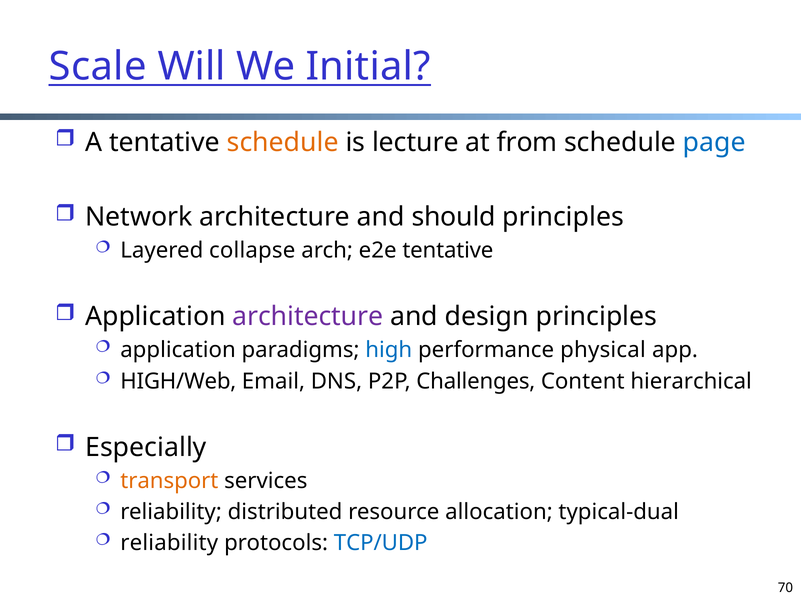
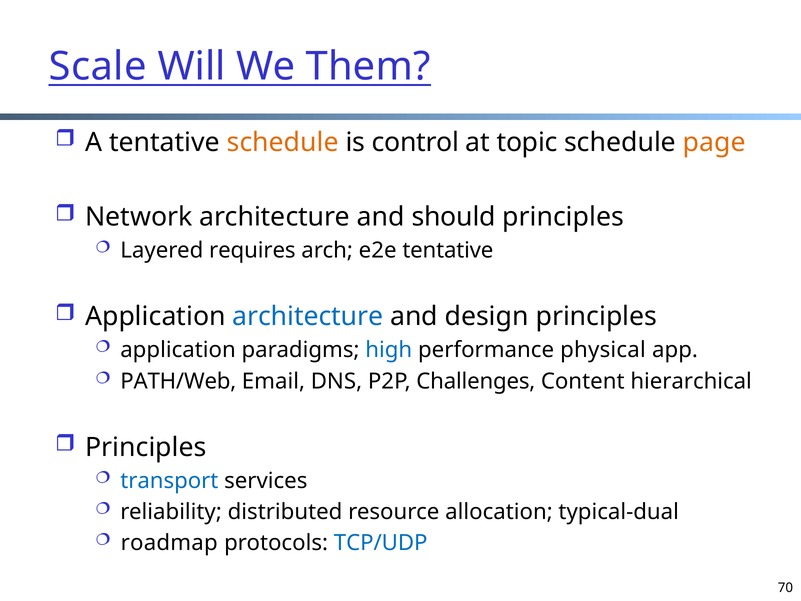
Initial: Initial -> Them (368, 67)
lecture: lecture -> control (415, 142)
from: from -> topic (527, 142)
page colour: blue -> orange (714, 142)
collapse: collapse -> requires (252, 251)
architecture colour: purple -> blue (308, 317)
HIGH/Web: HIGH/Web -> PATH/Web (178, 381)
Especially: Especially -> Principles (146, 447)
transport colour: orange -> blue (169, 481)
reliability: reliability -> roadmap (169, 543)
